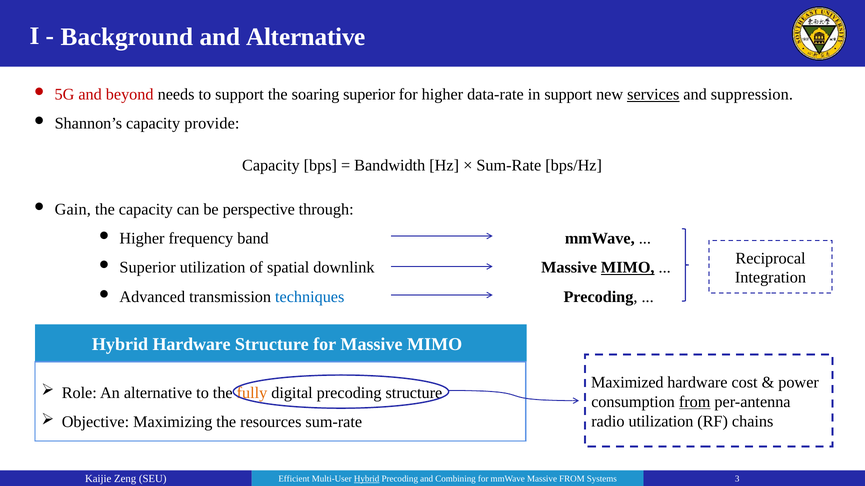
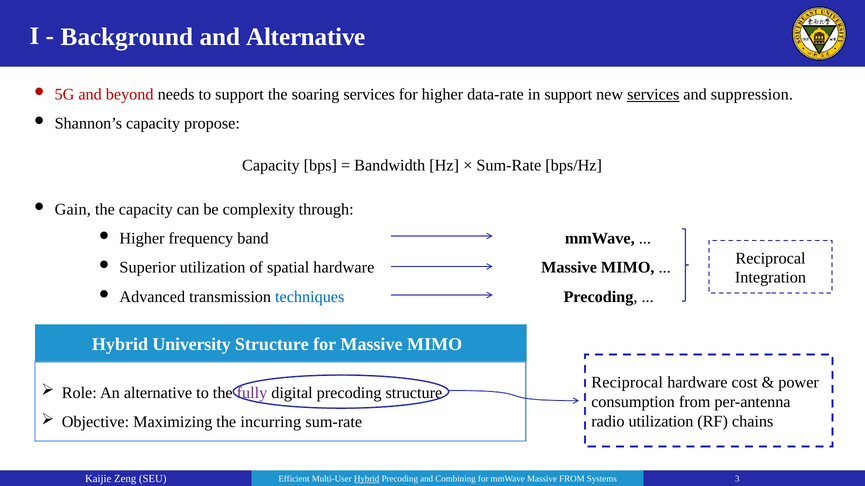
soaring superior: superior -> services (369, 95)
provide: provide -> propose (212, 124)
perspective: perspective -> complexity (259, 209)
spatial downlink: downlink -> hardware (344, 268)
MIMO underline: present -> none (628, 268)
Hybrid Hardware: Hardware -> University (192, 345)
Maximized: Maximized -> Reciprocal (627, 383)
fully colour: orange -> purple (252, 393)
from underline: present -> none (695, 402)
resources: resources -> incurring (271, 422)
